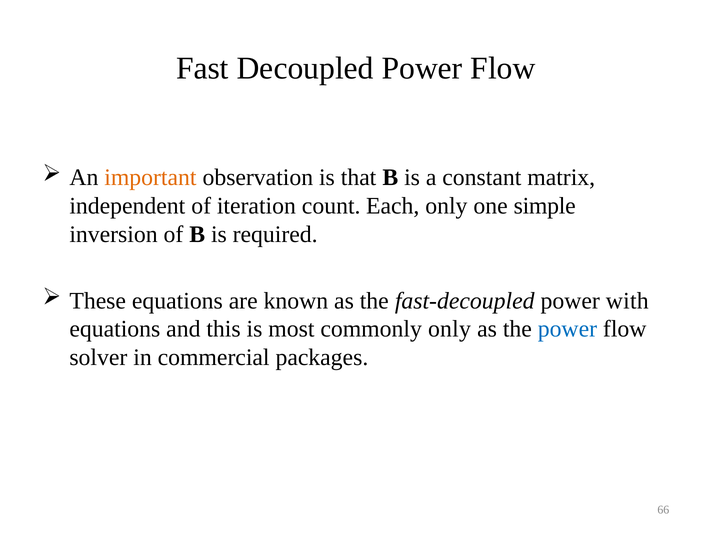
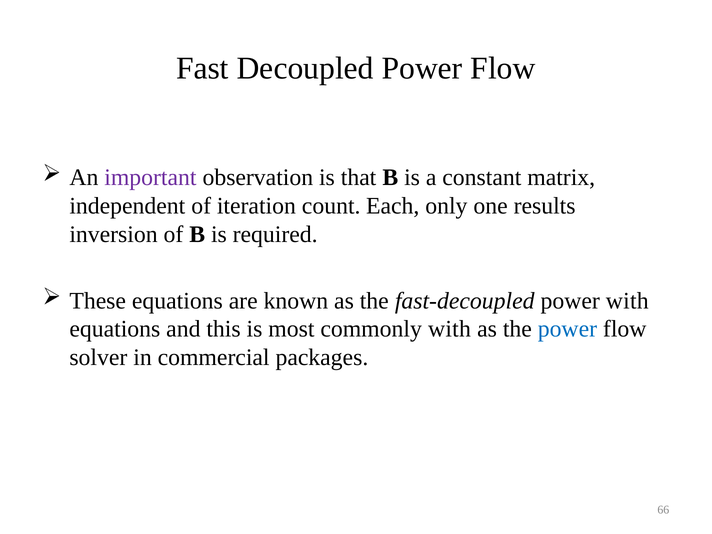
important colour: orange -> purple (150, 177)
simple: simple -> results (545, 206)
commonly only: only -> with (449, 329)
